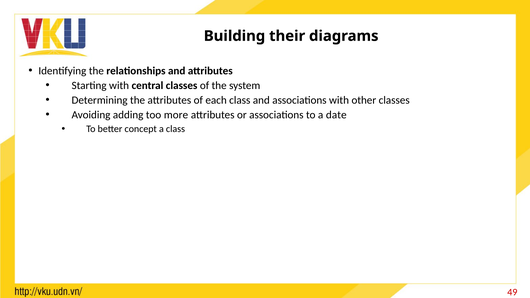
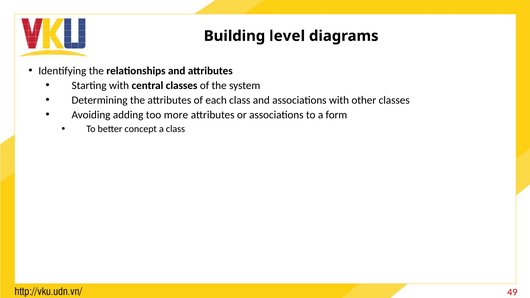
their: their -> level (287, 36)
date: date -> form (336, 115)
